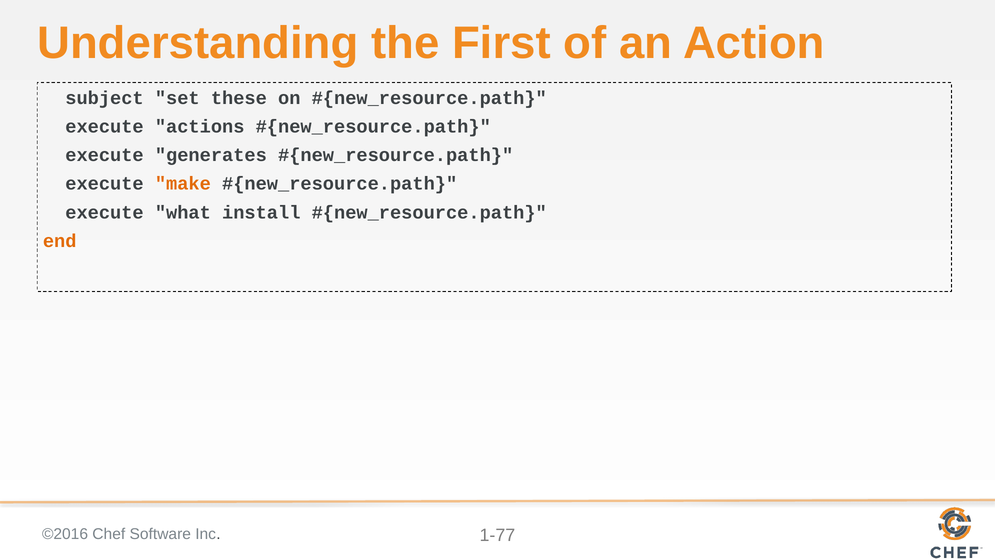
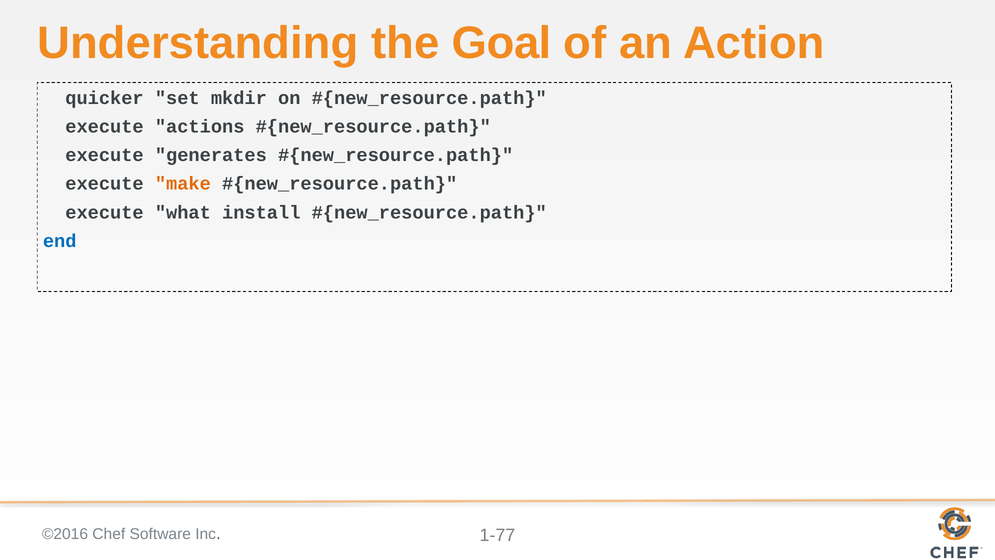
First: First -> Goal (502, 43)
subject: subject -> quicker (105, 98)
these: these -> mkdir (239, 98)
end colour: orange -> blue (60, 241)
